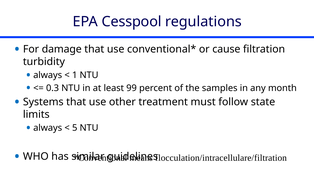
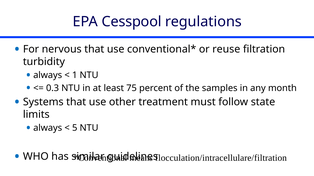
damage: damage -> nervous (62, 49)
cause: cause -> reuse (226, 49)
99: 99 -> 75 (132, 88)
